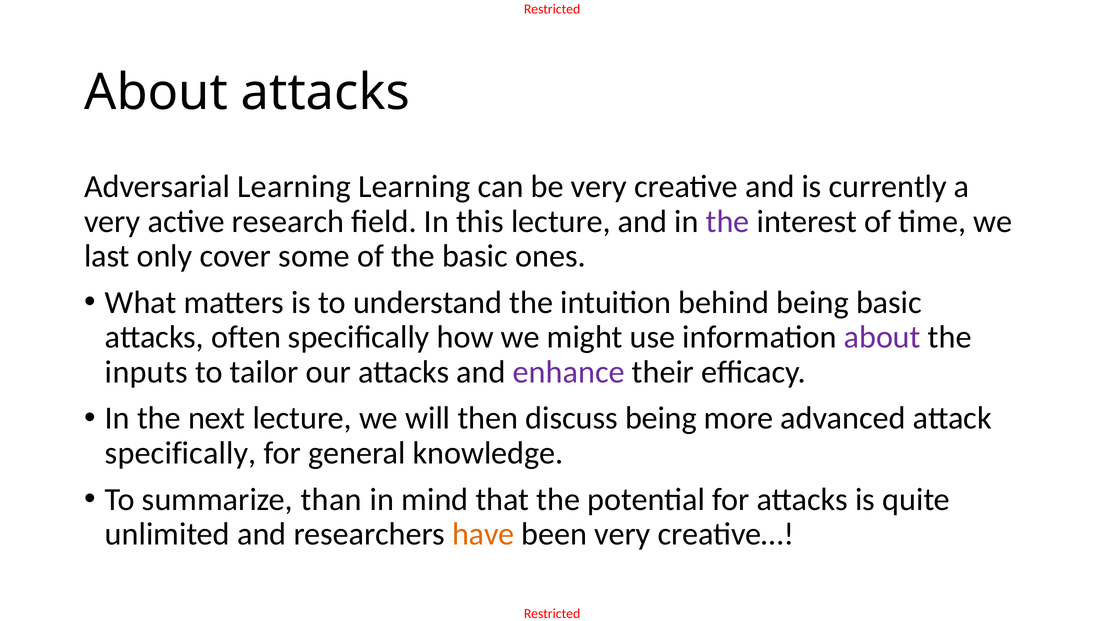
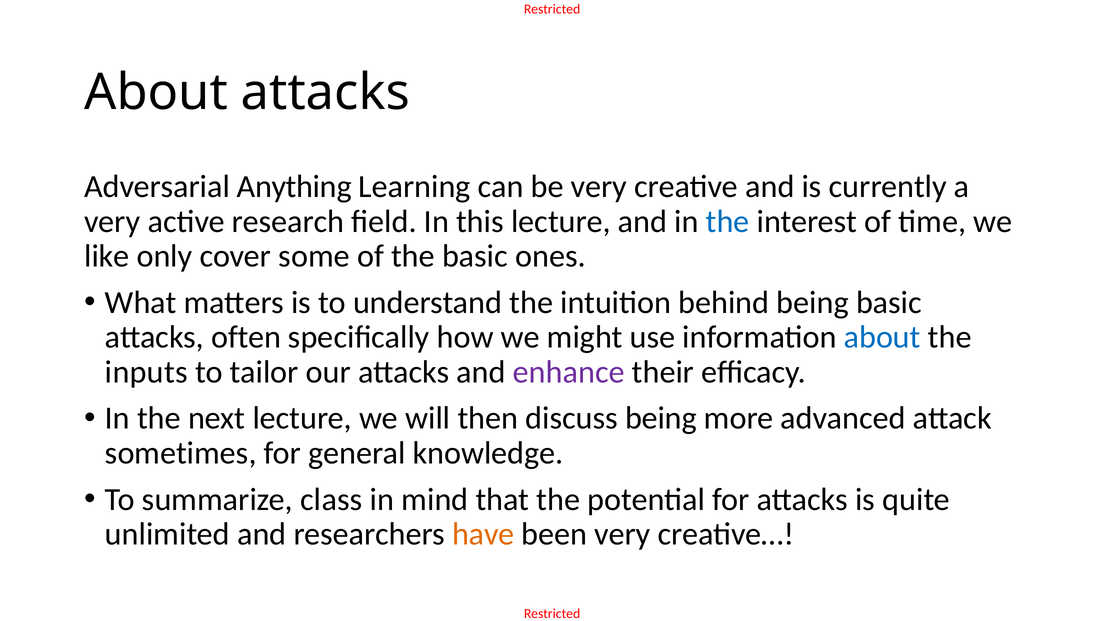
Adversarial Learning: Learning -> Anything (294, 187)
the colour: purple -> blue (728, 222)
last: last -> like (107, 256)
about colour: purple -> blue (882, 338)
specifically: specifically -> sometimes (181, 454)
than: than -> class (331, 500)
